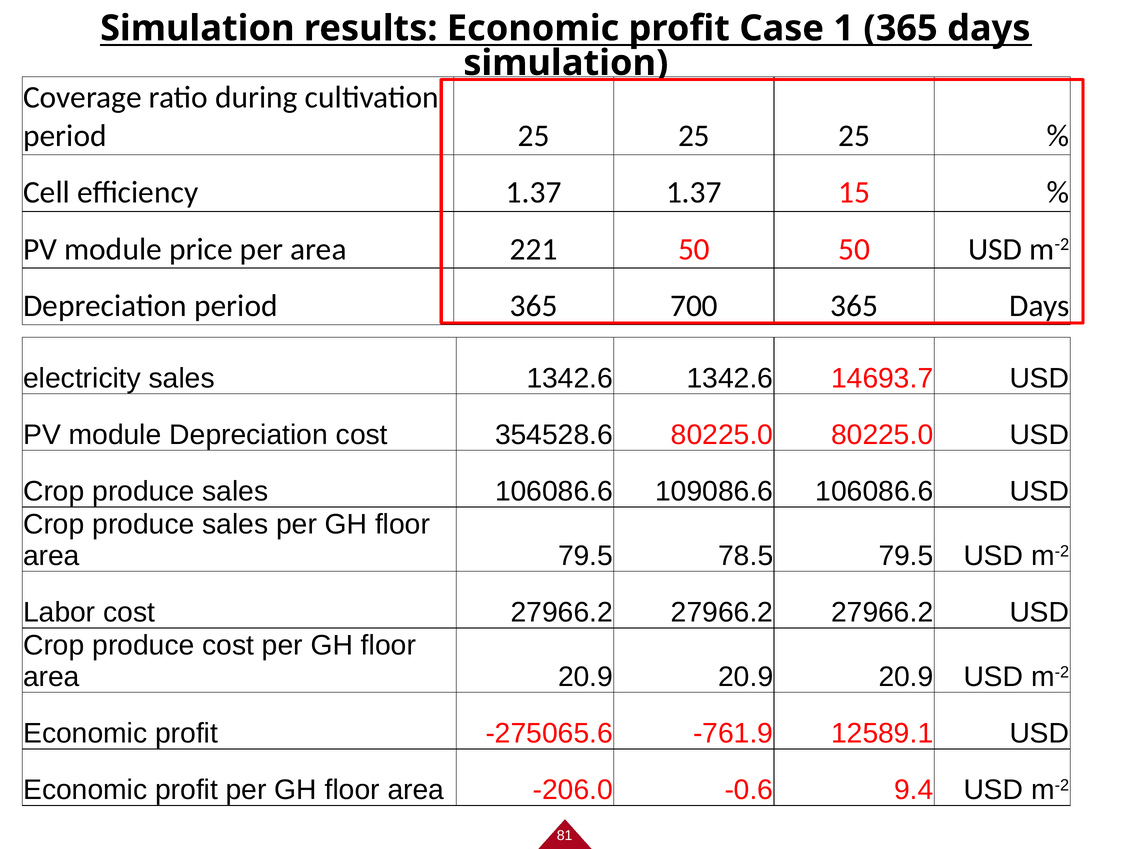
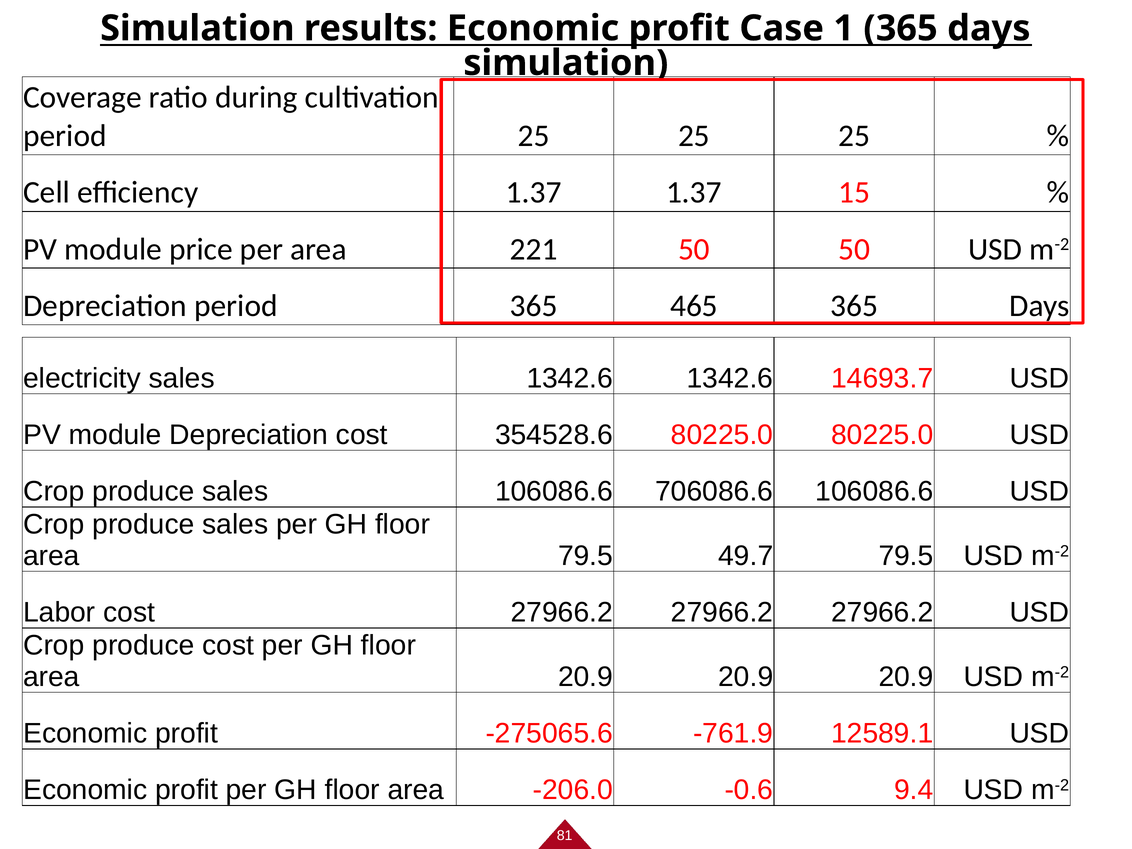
700: 700 -> 465 (694, 306)
109086.6: 109086.6 -> 706086.6 (714, 492)
78.5: 78.5 -> 49.7 (746, 556)
